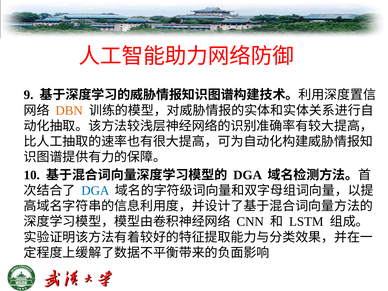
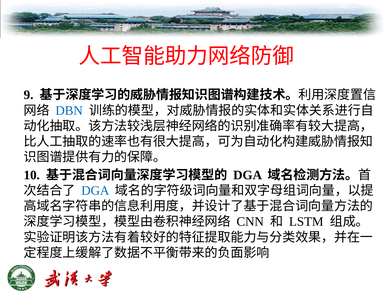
DBN colour: orange -> blue (69, 110)
